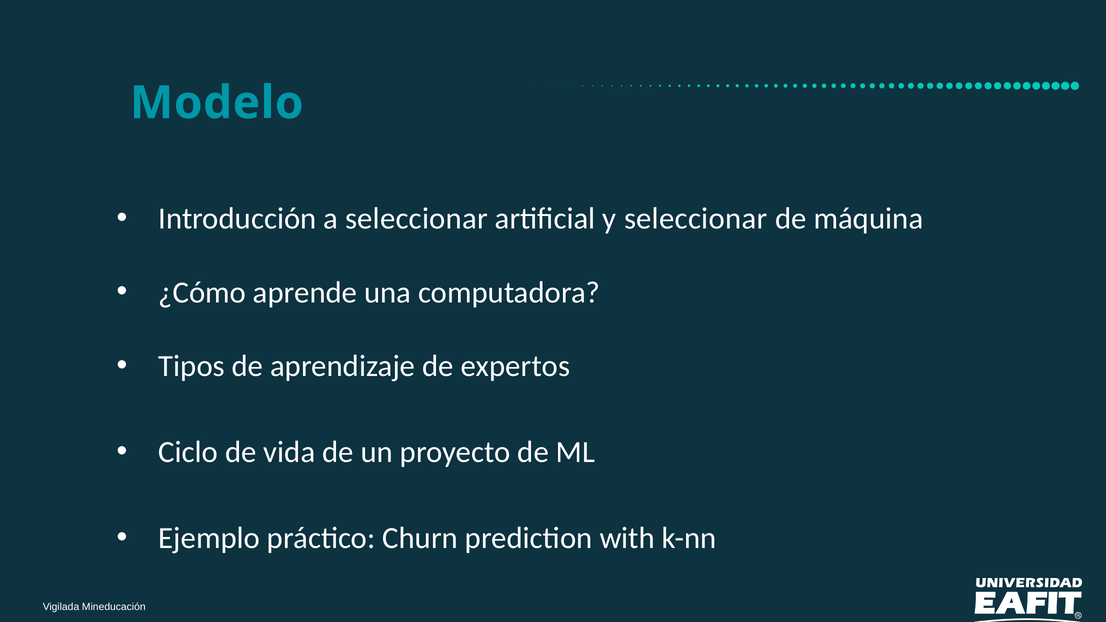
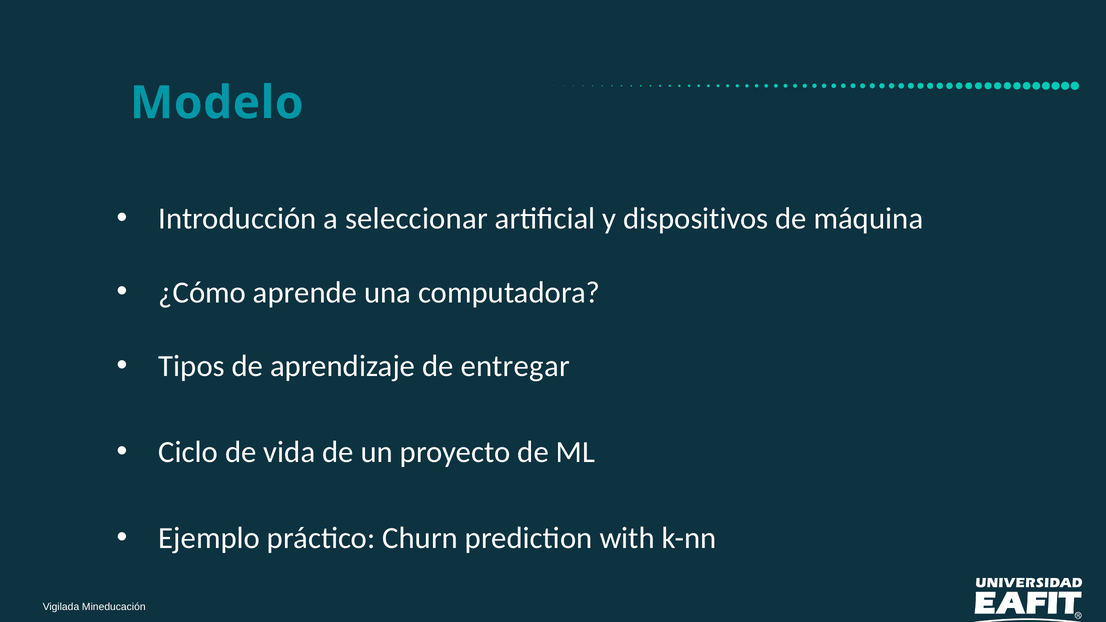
y seleccionar: seleccionar -> dispositivos (696, 219)
expertos: expertos -> entregar (515, 366)
